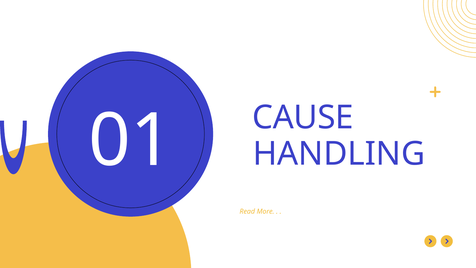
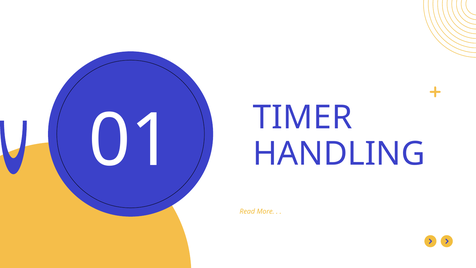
CAUSE: CAUSE -> TIMER (303, 118)
